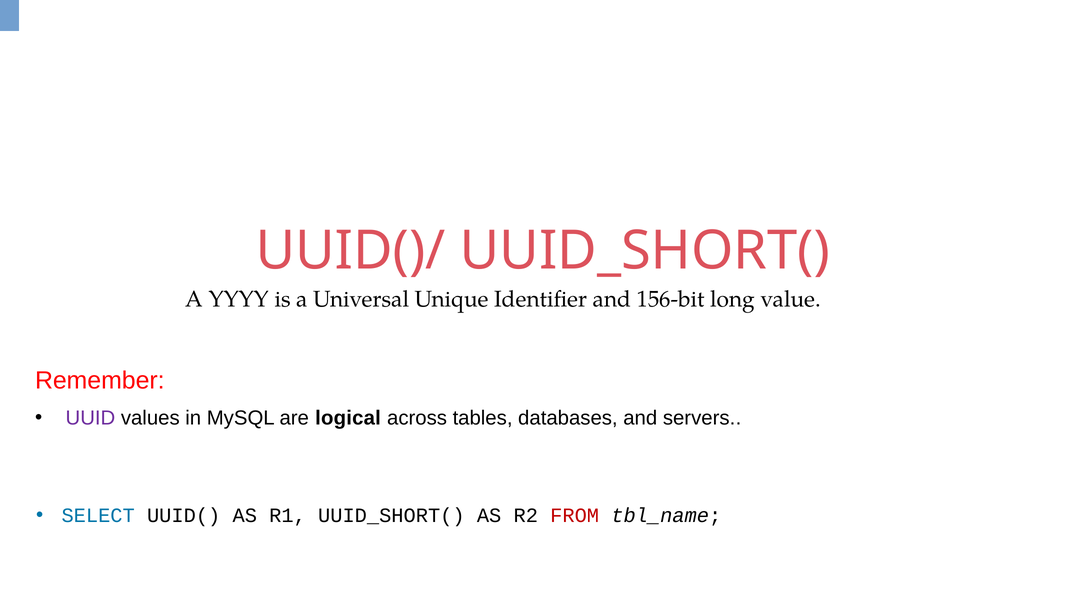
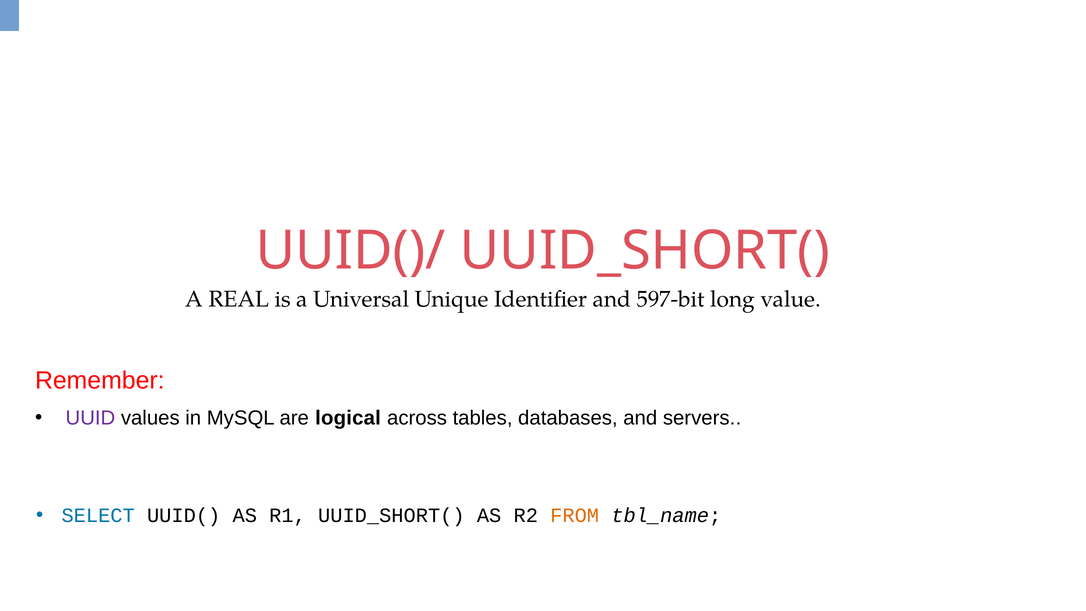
YYYY: YYYY -> REAL (239, 299)
156-bit: 156-bit -> 597-bit (671, 299)
FROM colour: red -> orange (575, 515)
